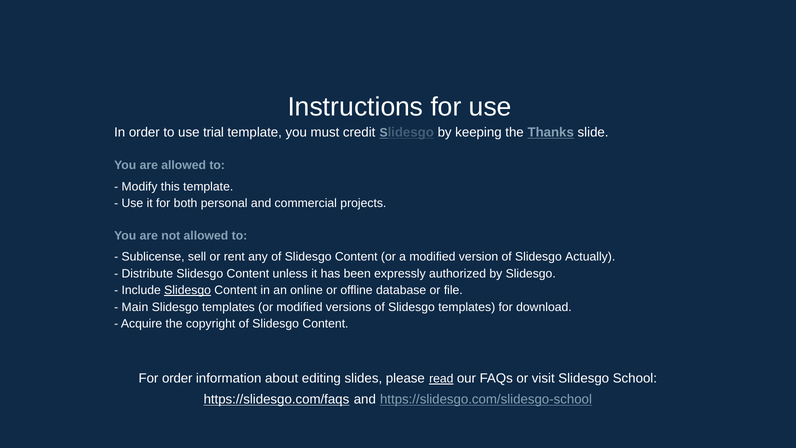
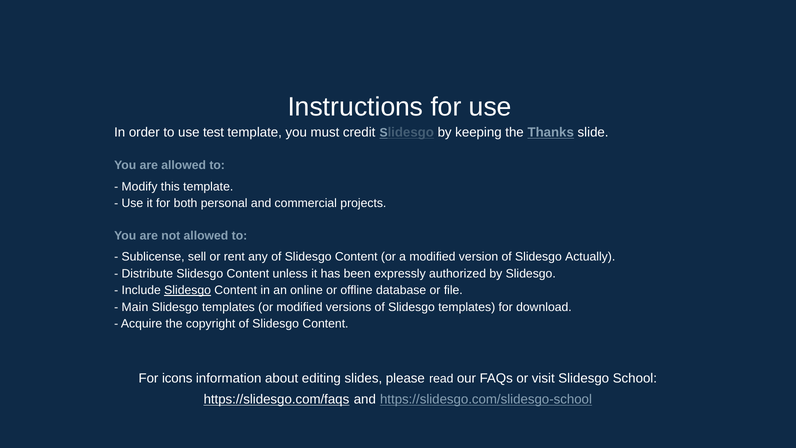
trial: trial -> test (214, 132)
For order: order -> icons (177, 378)
read underline: present -> none (441, 379)
